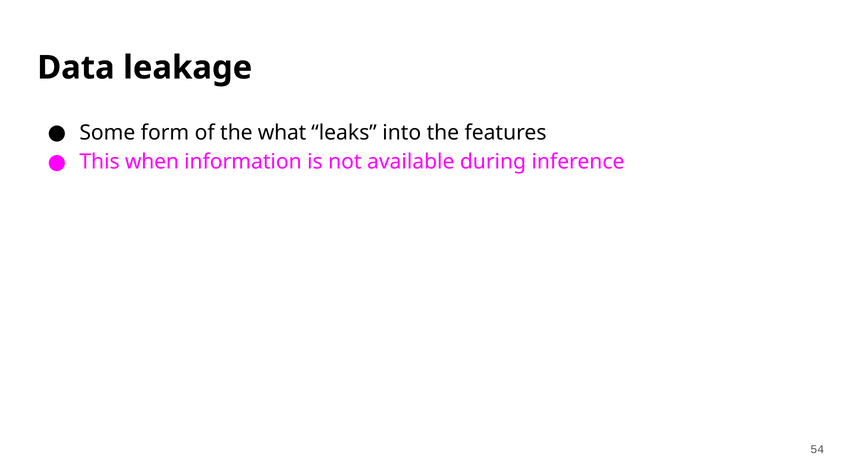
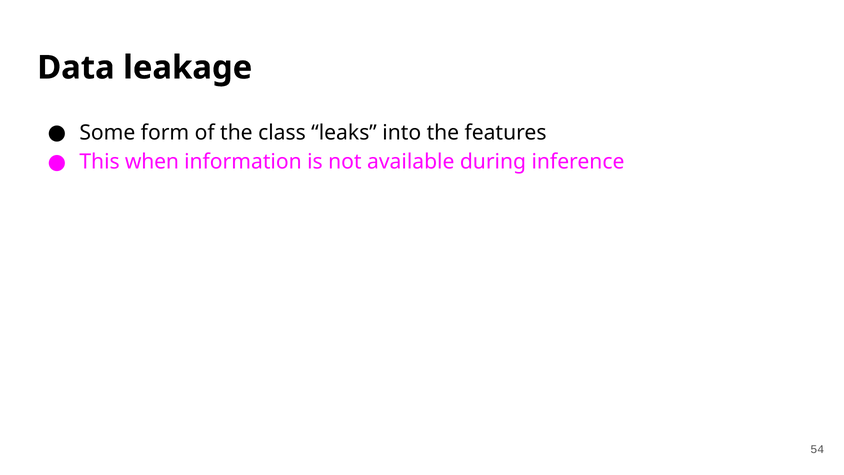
what: what -> class (282, 133)
